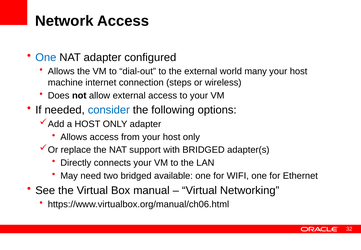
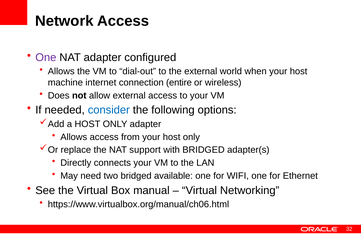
One colour: blue -> purple (46, 57)
many: many -> when (256, 71)
steps: steps -> entire (179, 82)
